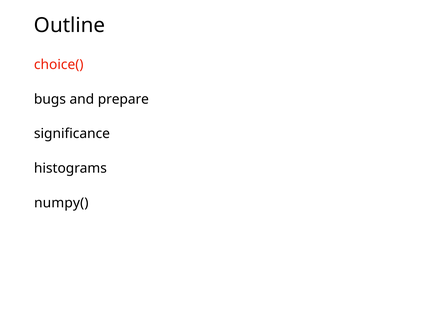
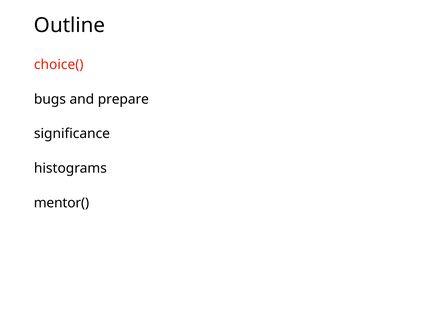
numpy(: numpy( -> mentor( (61, 203)
